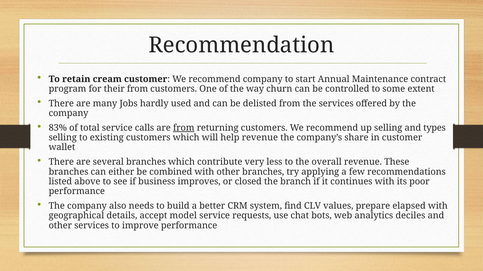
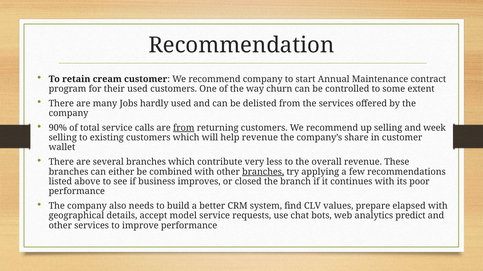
their from: from -> used (137, 89)
83%: 83% -> 90% (58, 128)
types: types -> week (435, 128)
branches underline: none -> present (263, 172)
deciles: deciles -> predict (410, 216)
